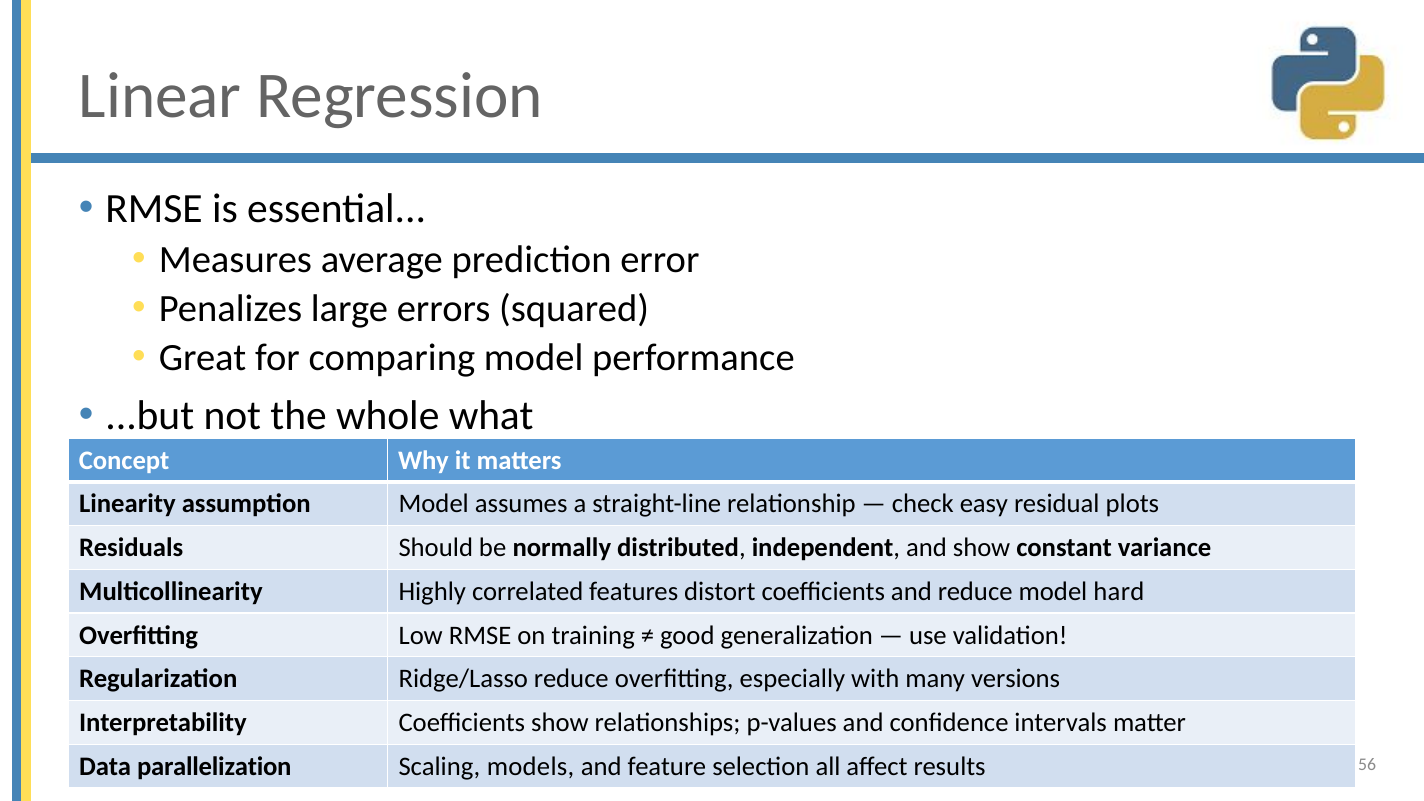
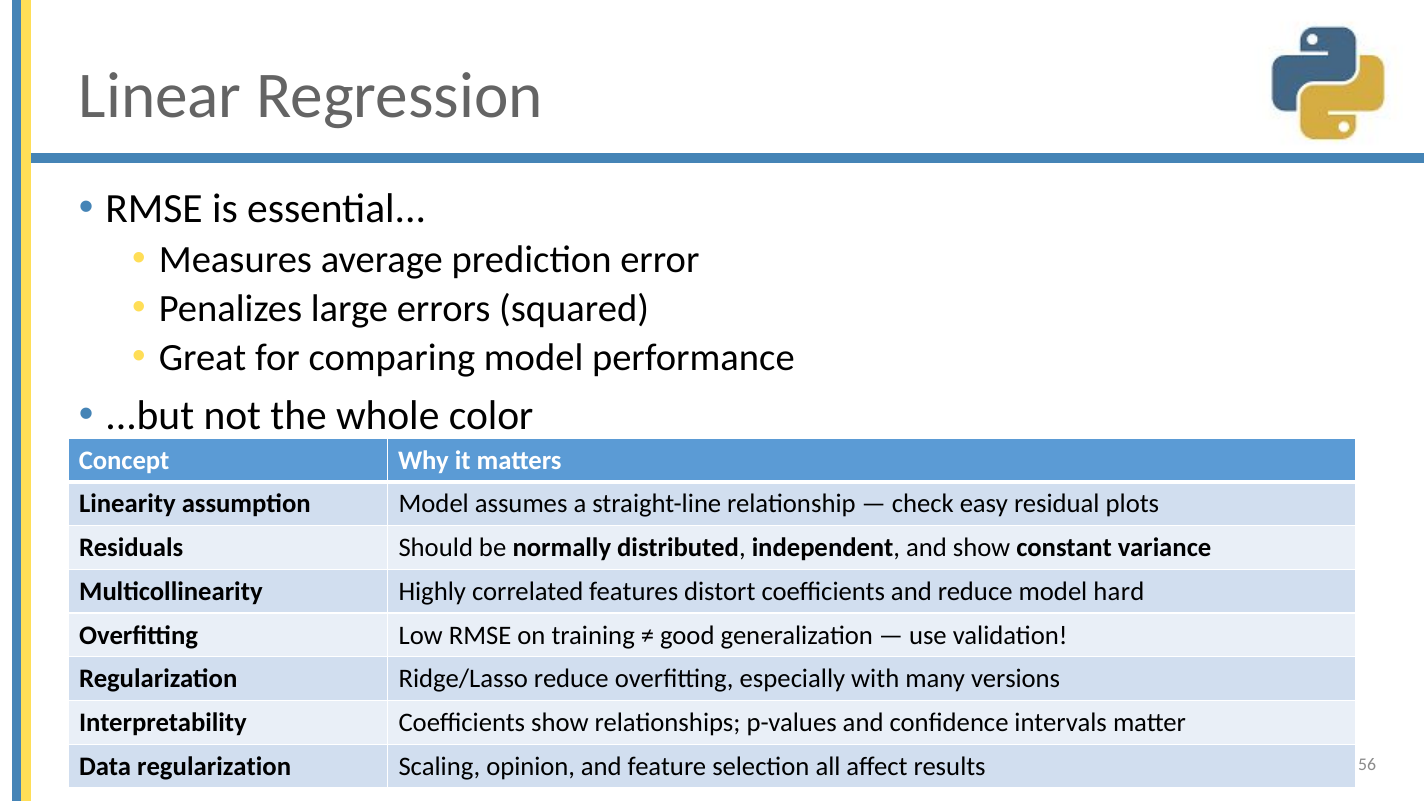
what: what -> color (491, 415)
Data parallelization: parallelization -> regularization (214, 766)
models: models -> opinion (531, 766)
